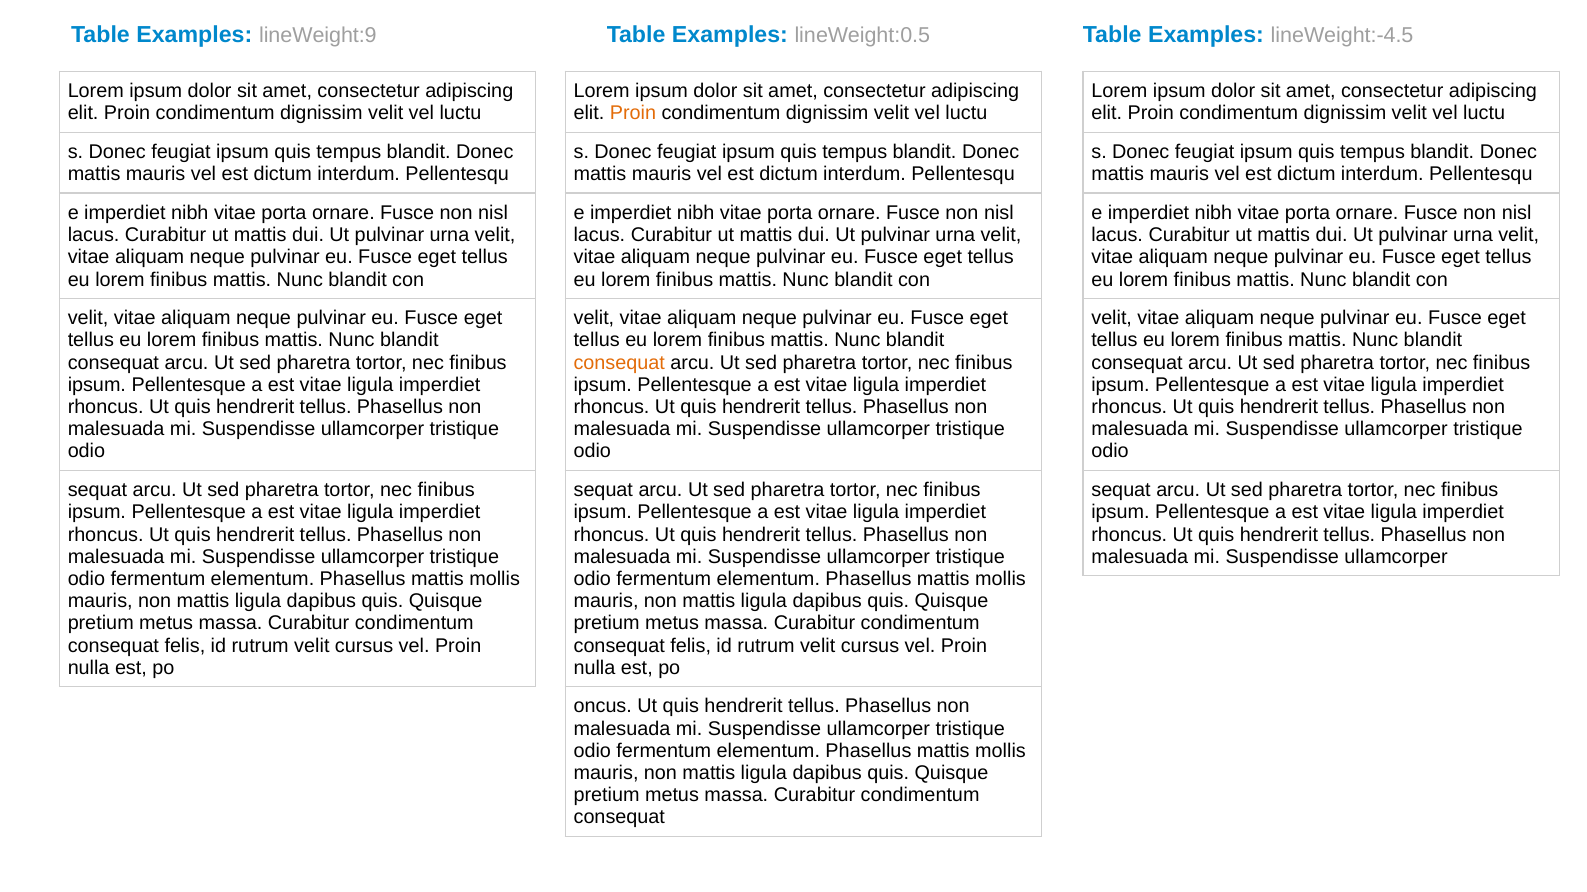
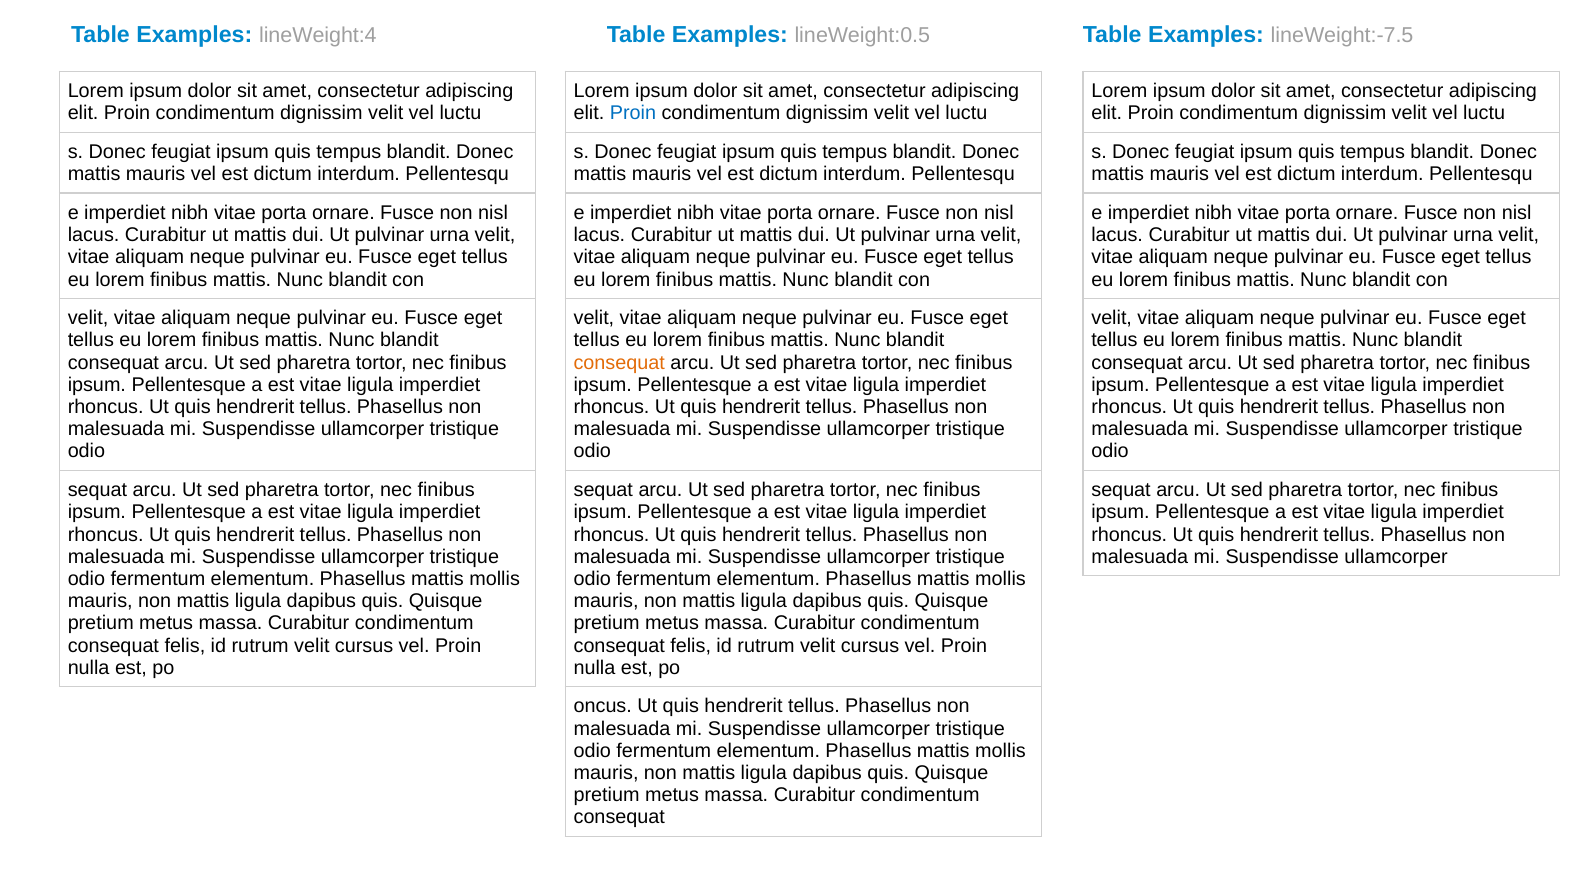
lineWeight:9: lineWeight:9 -> lineWeight:4 (318, 35)
lineWeight:-4.5: lineWeight:-4.5 -> lineWeight:-7.5 (1342, 35)
Proin colour: orange -> blue (633, 113)
